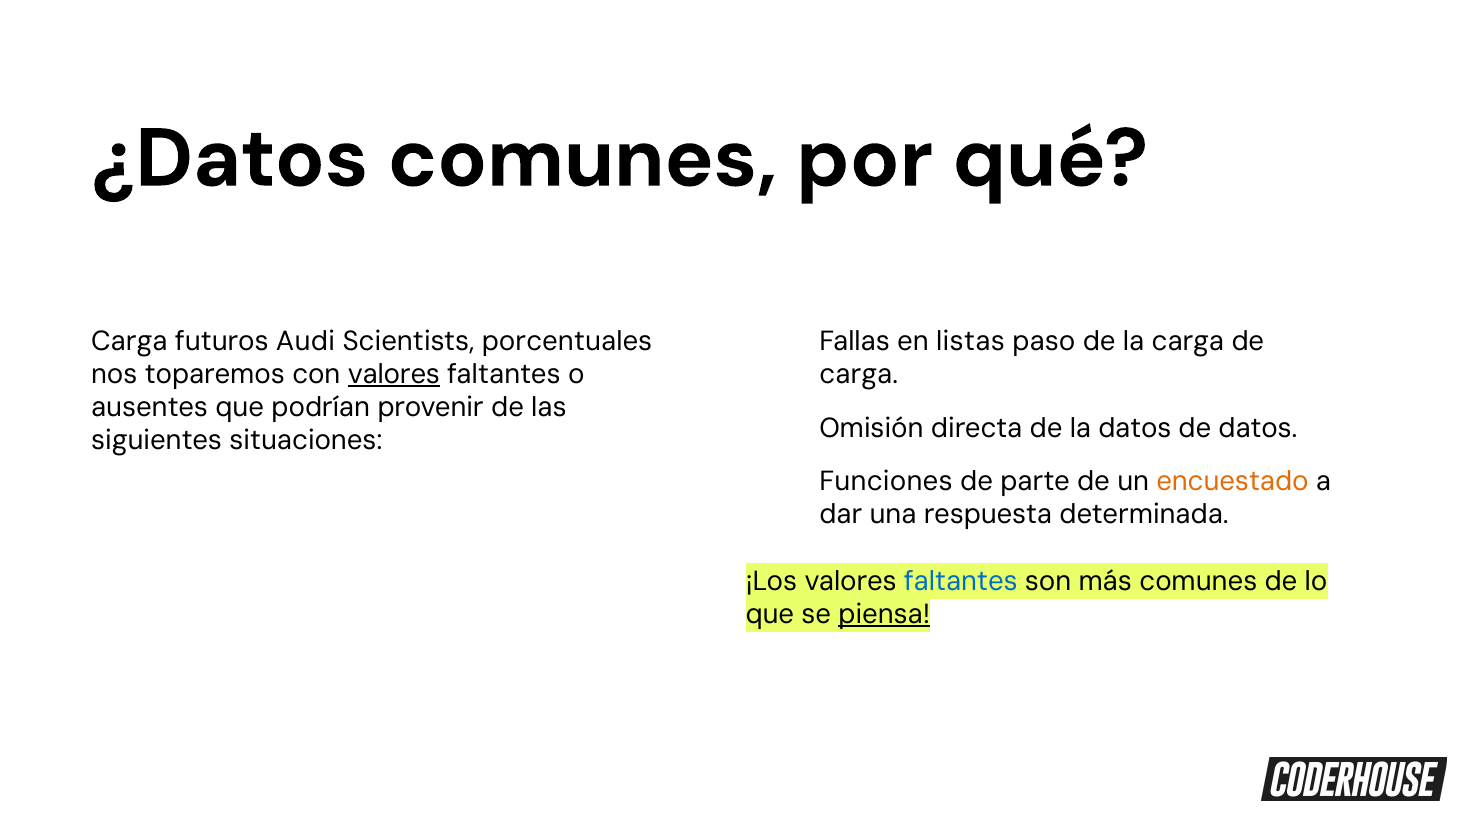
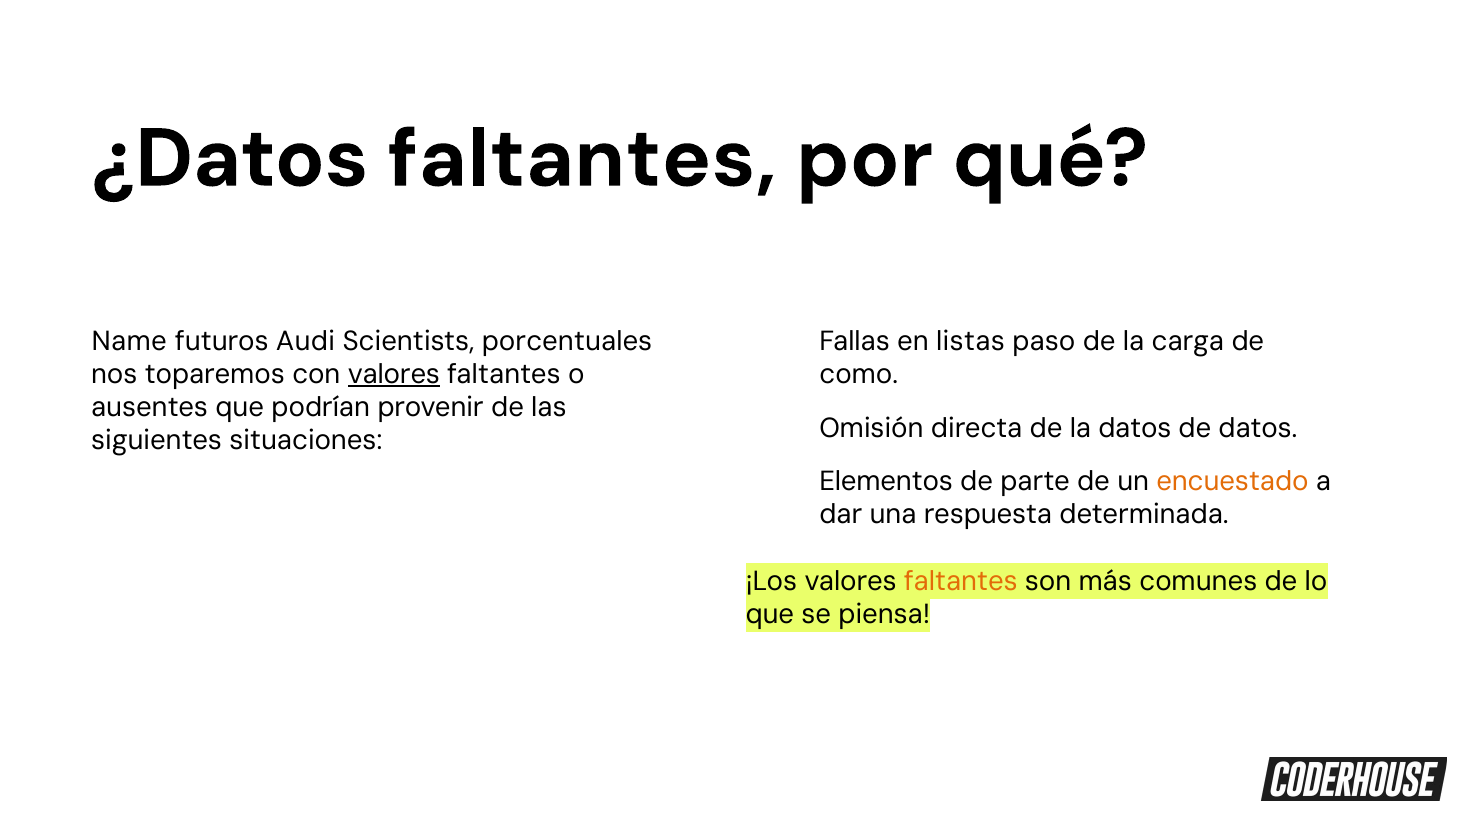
¿Datos comunes: comunes -> faltantes (582, 159)
Carga: Carga -> Name (129, 341)
carga: carga -> como (859, 374)
Funciones: Funciones -> Elementos (886, 482)
faltantes colour: blue -> orange (961, 581)
piensa underline: present -> none (884, 615)
